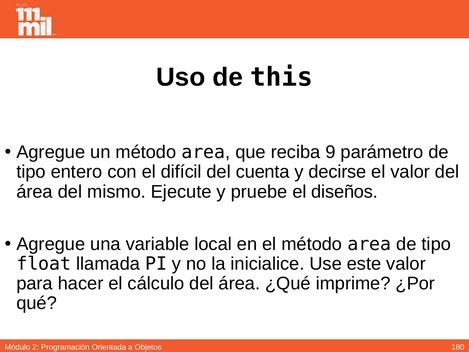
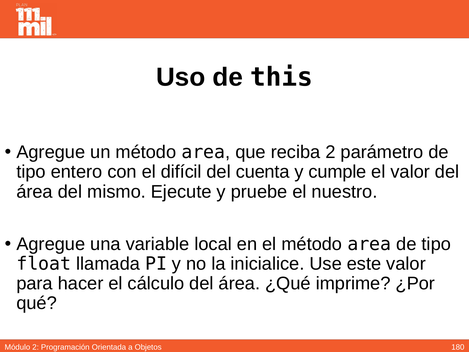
reciba 9: 9 -> 2 (330, 152)
decirse: decirse -> cumple (337, 172)
diseños: diseños -> nuestro (345, 192)
